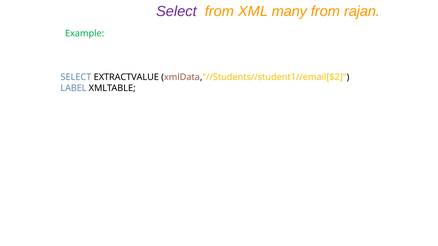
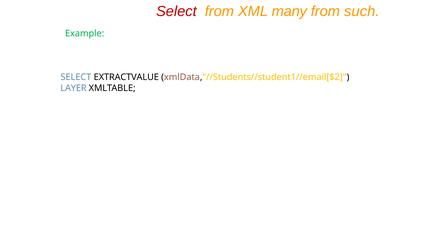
Select colour: purple -> red (176, 11)
rajan: rajan -> such (362, 11)
LABEL: LABEL -> LAYER (74, 88)
